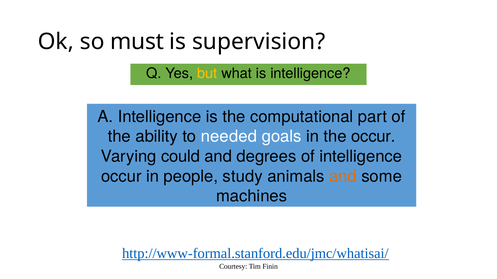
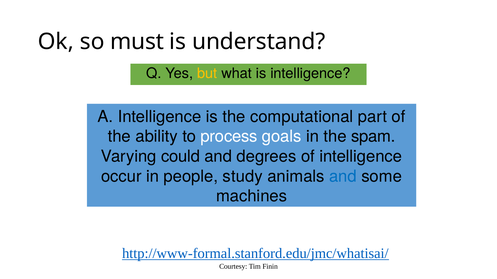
supervision: supervision -> understand (259, 42)
needed: needed -> process (229, 137)
the occur: occur -> spam (373, 137)
and colour: orange -> blue (343, 177)
